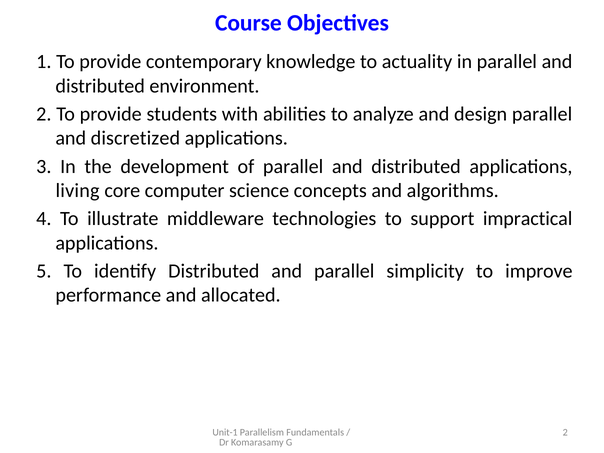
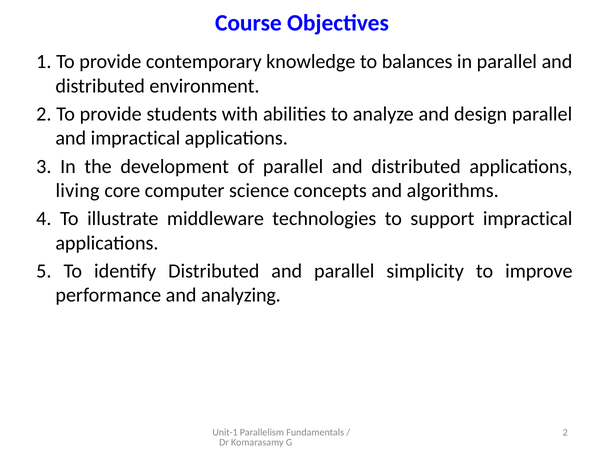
actuality: actuality -> balances (417, 62)
and discretized: discretized -> impractical (135, 138)
allocated: allocated -> analyzing (241, 295)
